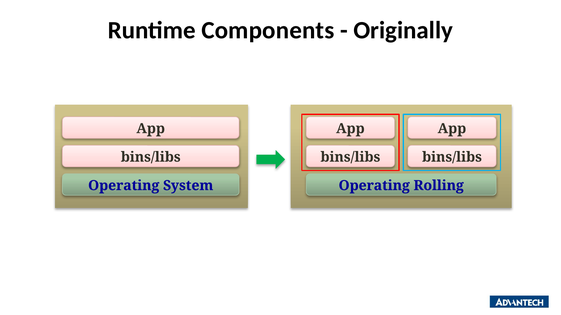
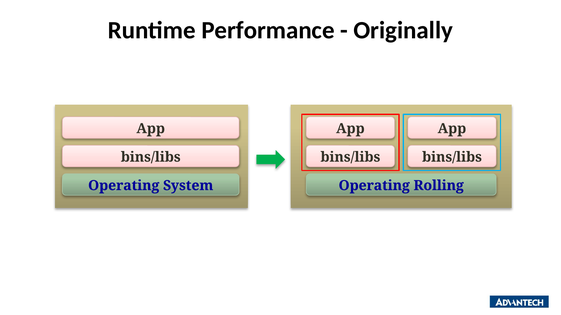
Components: Components -> Performance (268, 30)
